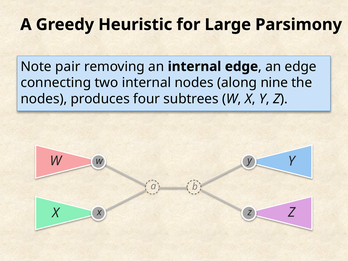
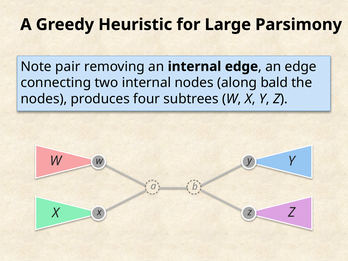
nine: nine -> bald (274, 83)
